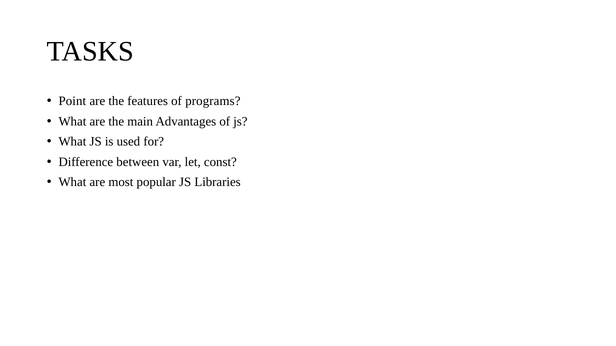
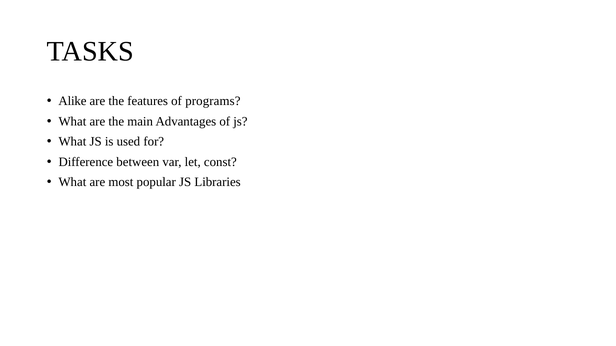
Point: Point -> Alike (72, 101)
